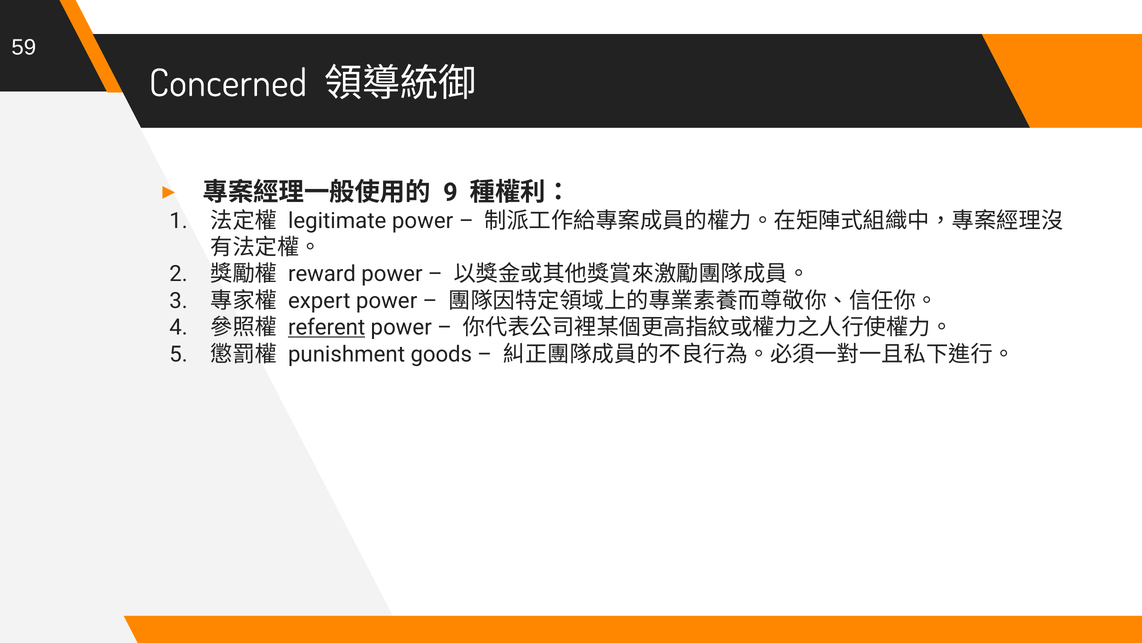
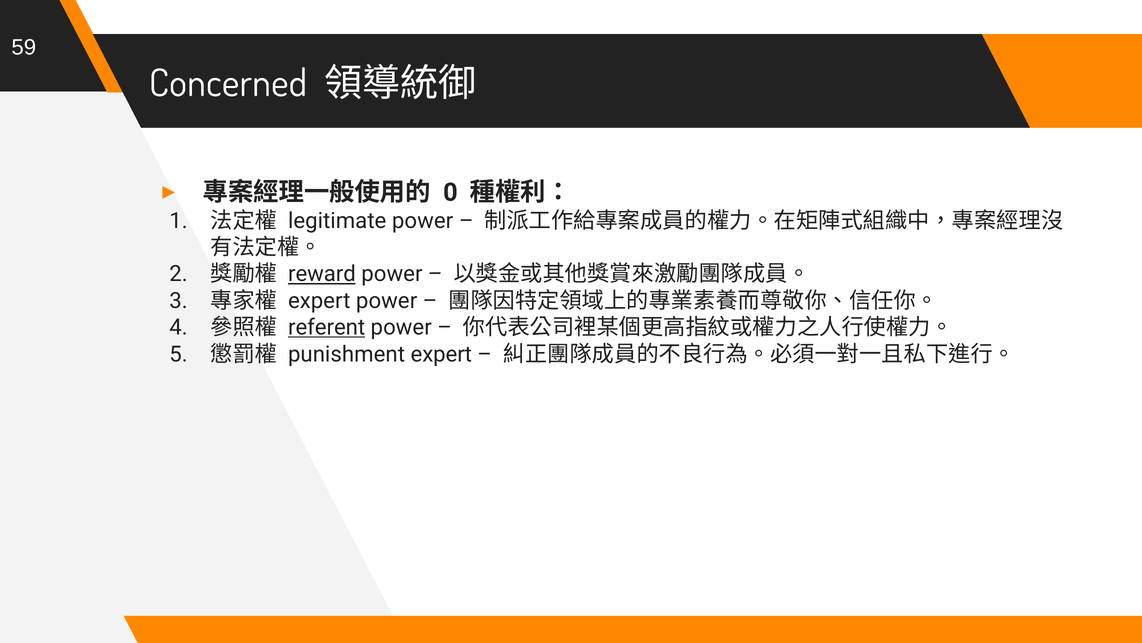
9: 9 -> 0 (450, 192)
reward underline: none -> present (322, 274)
punishment goods: goods -> expert (441, 354)
